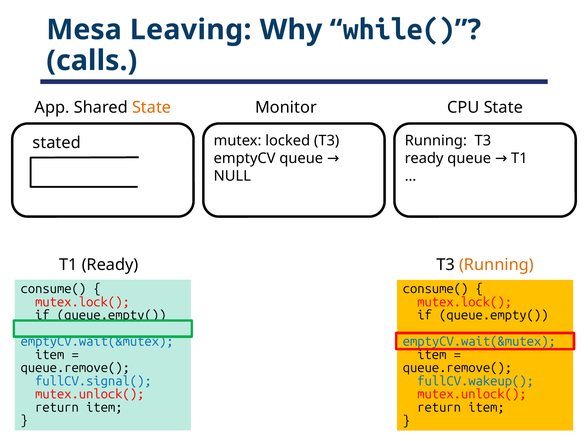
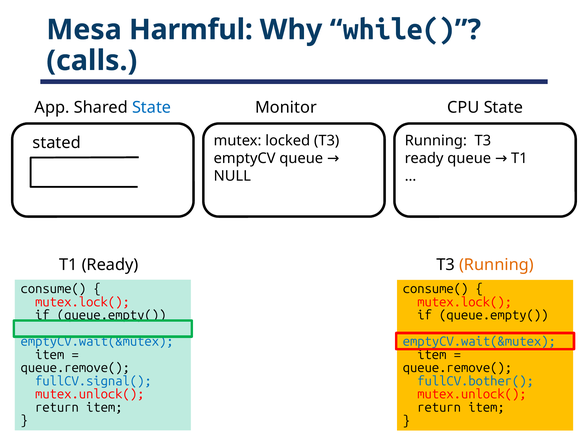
Leaving: Leaving -> Harmful (191, 30)
State colour: orange -> blue (152, 107)
fullCV.wakeup(: fullCV.wakeup( -> fullCV.bother( (476, 381)
